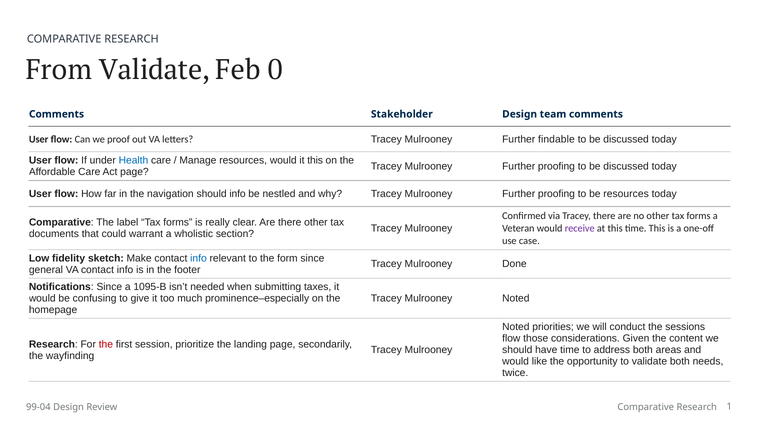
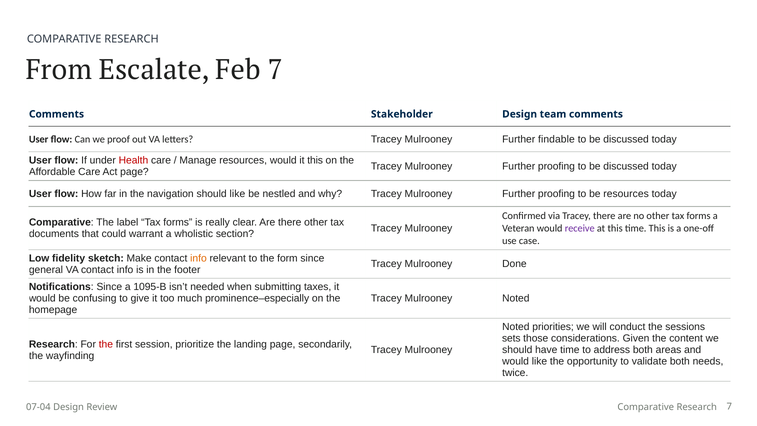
From Validate: Validate -> Escalate (154, 70)
Feb 0: 0 -> 7 (275, 70)
Health colour: blue -> red (133, 161)
should info: info -> like (237, 194)
info colour: blue -> orange (198, 258)
flow: flow -> sets (511, 338)
99-04: 99-04 -> 07-04 (38, 407)
Research 1: 1 -> 7 (729, 406)
